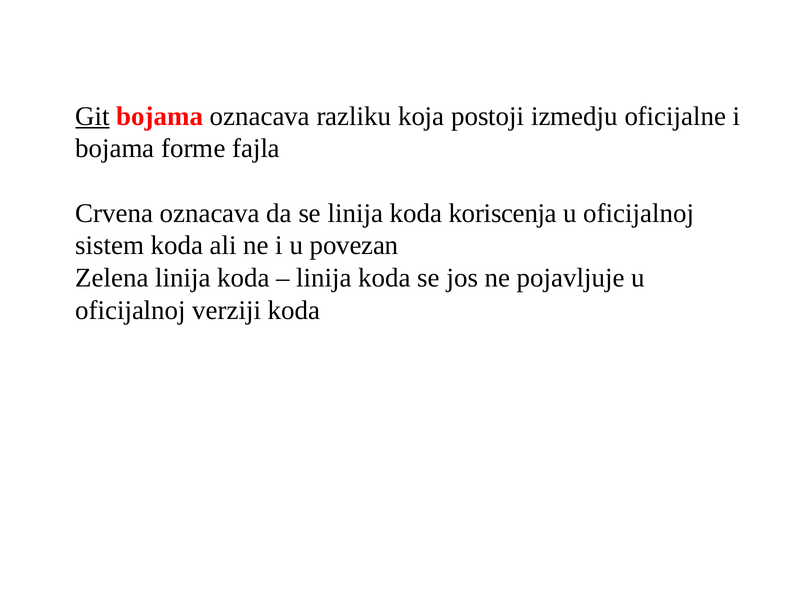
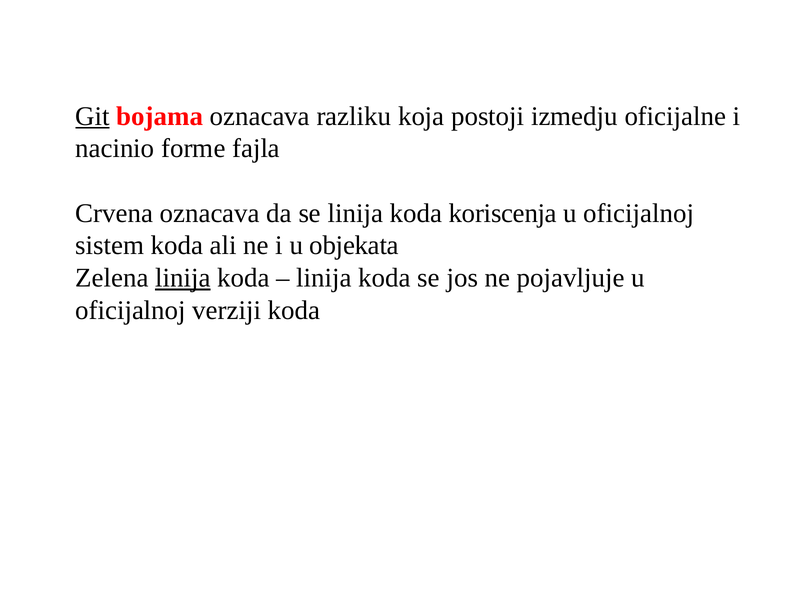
bojama: bojama -> nacinio (115, 149)
povezan: povezan -> objekata (354, 246)
linija underline: none -> present (183, 278)
